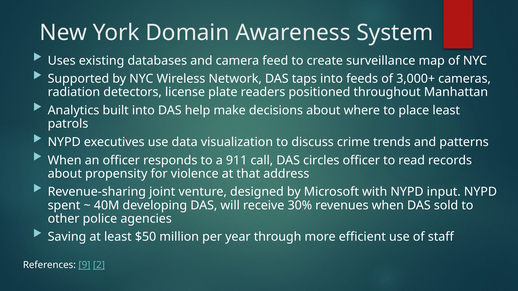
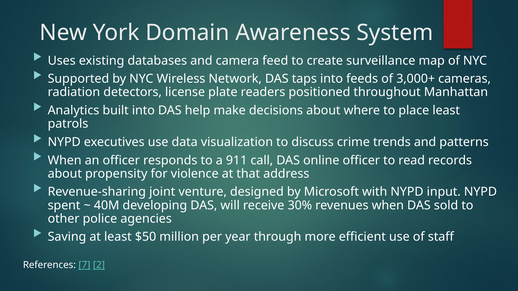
circles: circles -> online (321, 160)
9: 9 -> 7 (84, 265)
